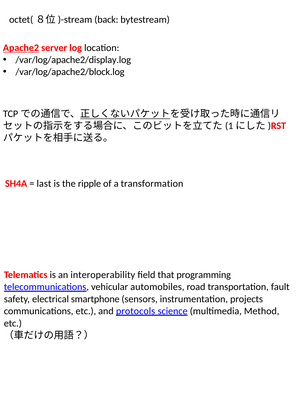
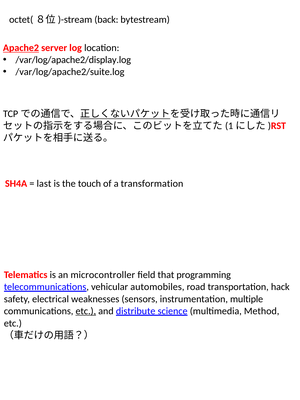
/var/log/apache2/block.log: /var/log/apache2/block.log -> /var/log/apache2/suite.log (70, 72)
ripple: ripple -> touch (89, 183)
interoperability: interoperability -> microcontroller (103, 275)
fault: fault -> hack (280, 287)
smartphone: smartphone -> weaknesses (95, 299)
projects: projects -> multiple (247, 299)
etc underline: none -> present (86, 311)
protocols: protocols -> distribute (136, 311)
